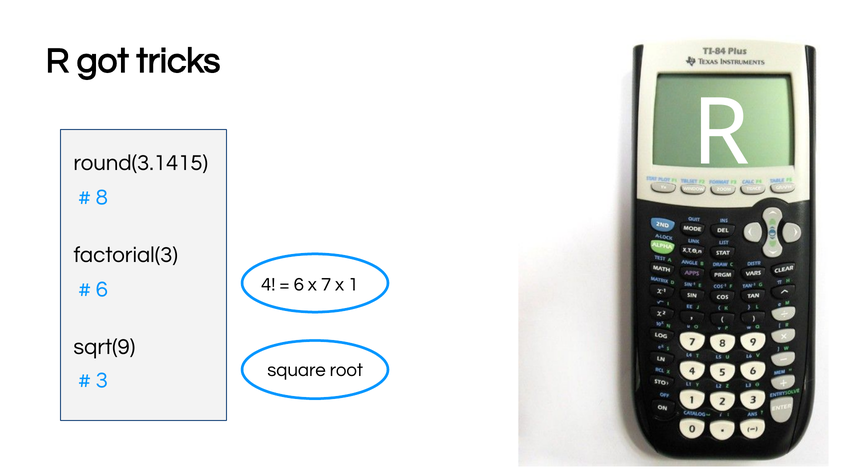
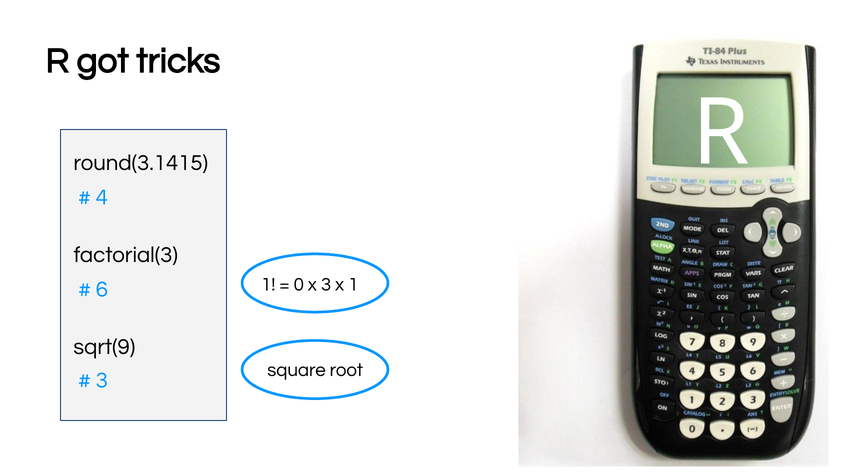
8: 8 -> 4 (102, 197)
4: 4 -> 1 (268, 284)
6: 6 -> 0 (299, 284)
x 7: 7 -> 3 (326, 284)
